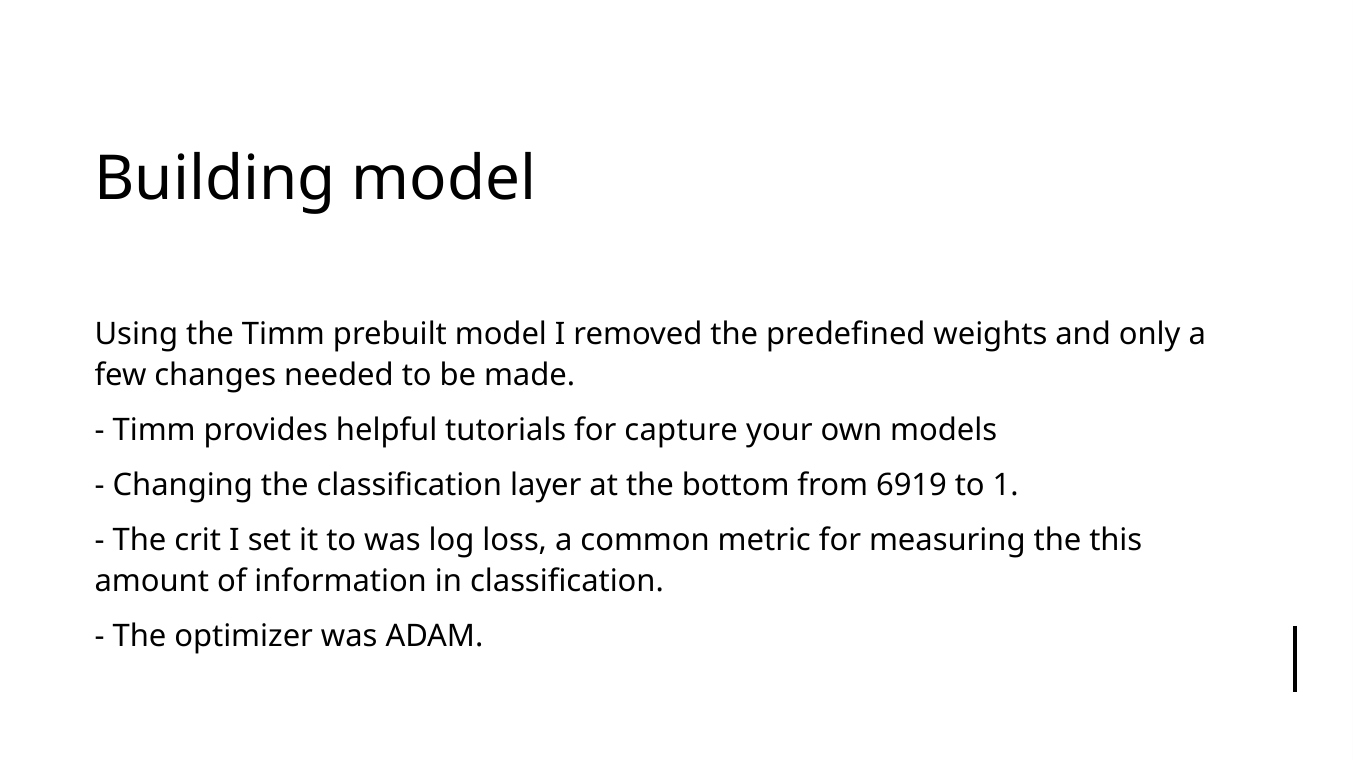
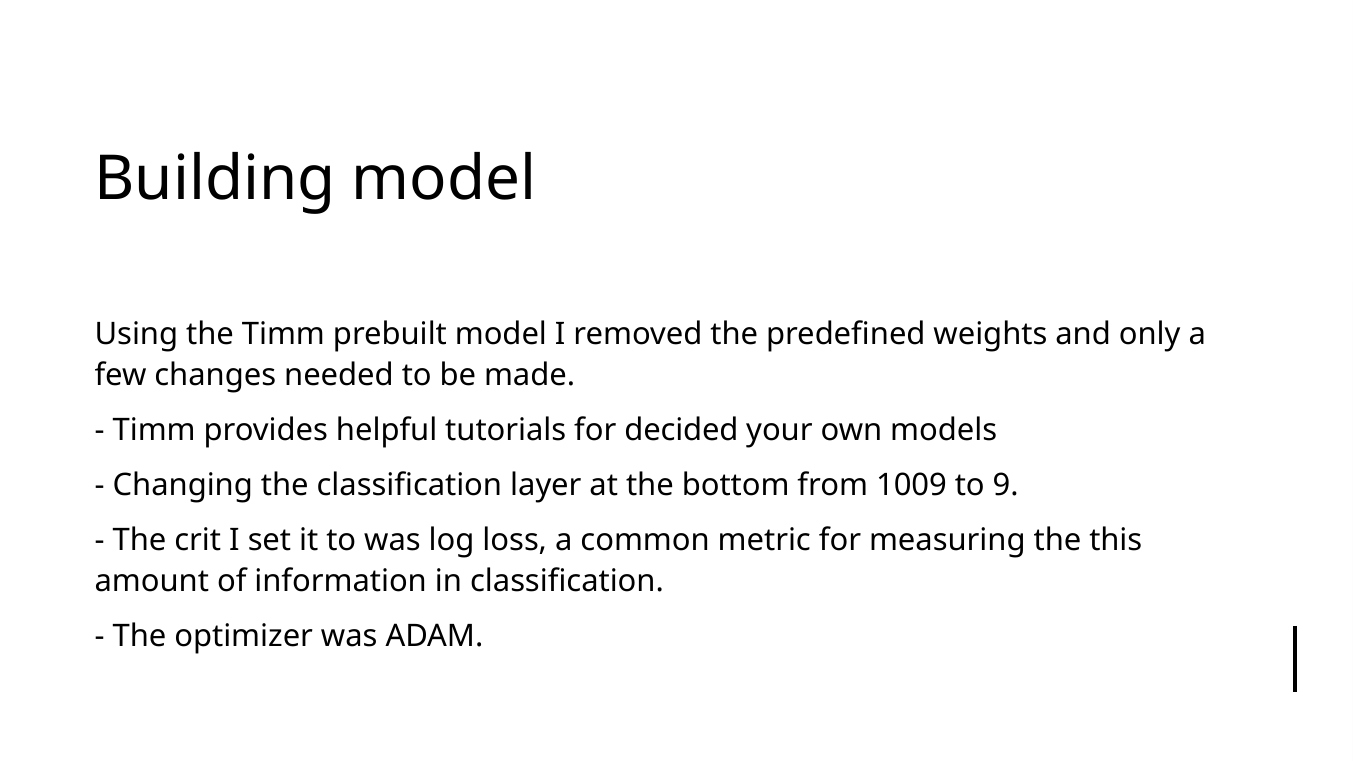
capture: capture -> decided (681, 431)
6919: 6919 -> 1009 (911, 486)
1: 1 -> 9 (1006, 486)
